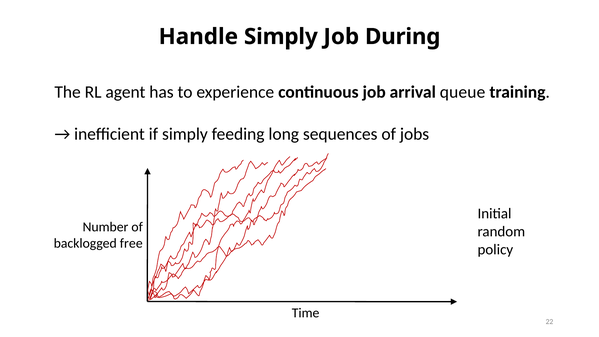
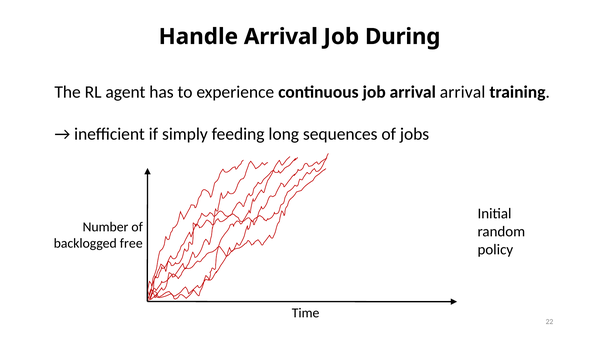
Handle Simply: Simply -> Arrival (281, 37)
arrival queue: queue -> arrival (463, 92)
